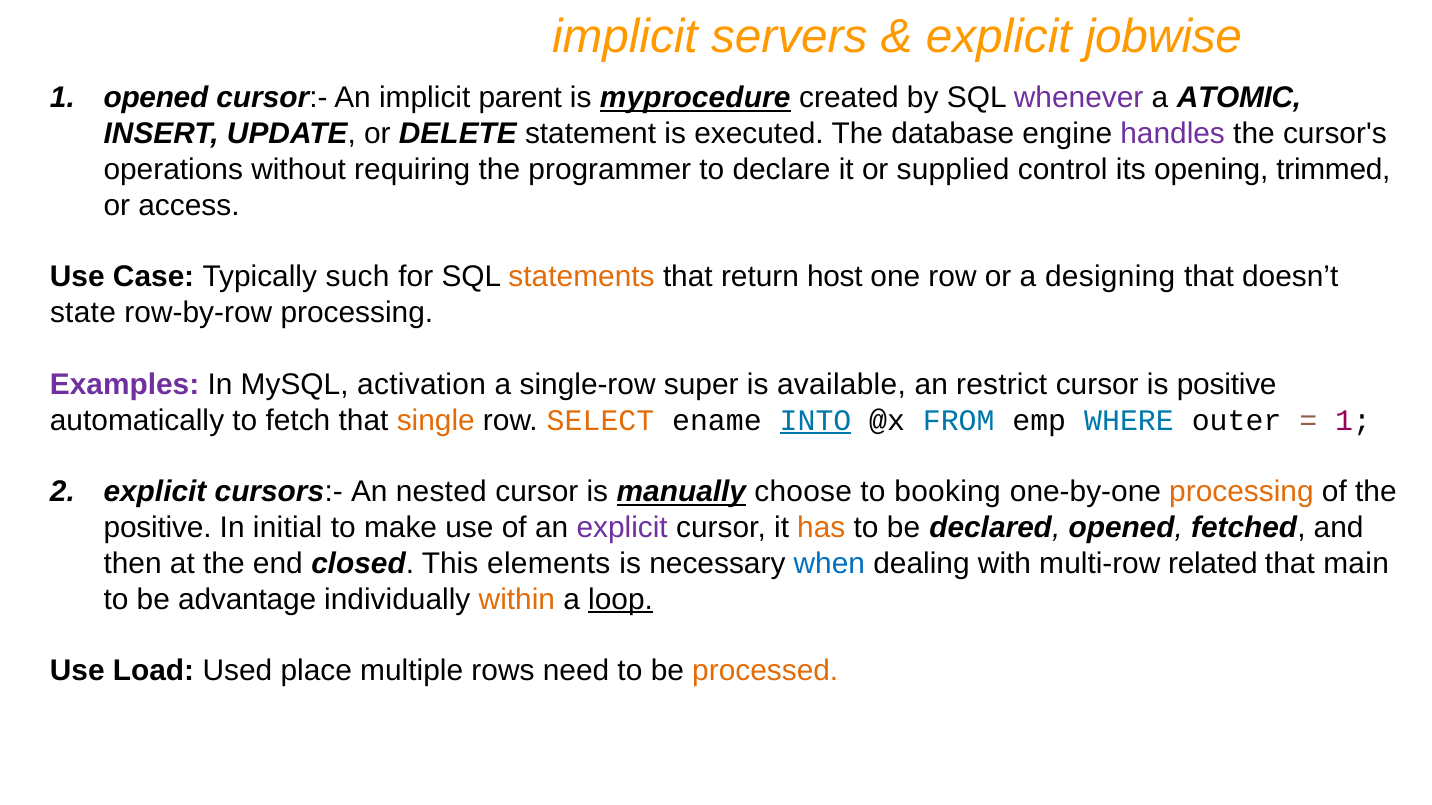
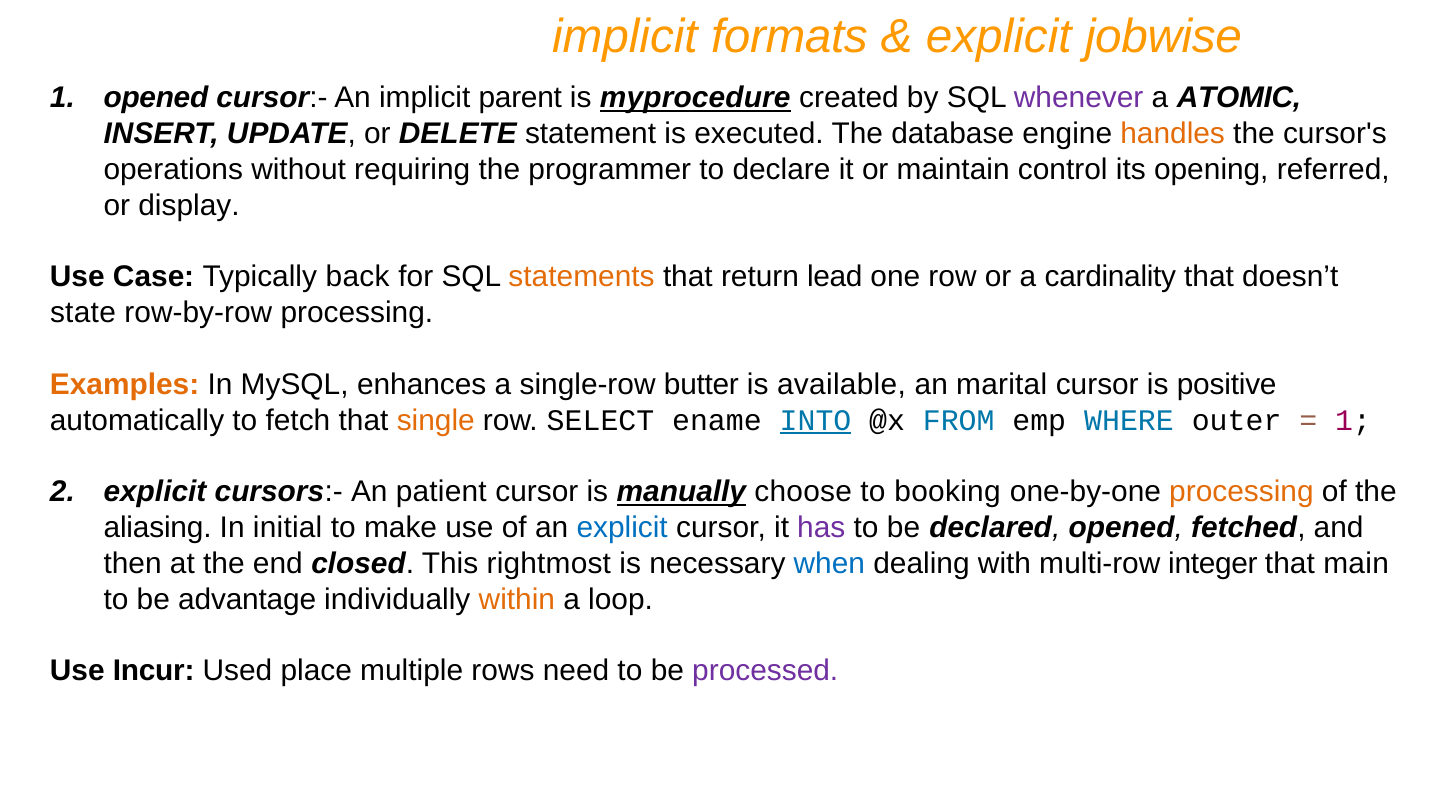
servers: servers -> formats (789, 37)
handles colour: purple -> orange (1173, 134)
supplied: supplied -> maintain (953, 170)
trimmed: trimmed -> referred (1333, 170)
access: access -> display (189, 206)
such: such -> back (358, 277)
host: host -> lead (835, 277)
designing: designing -> cardinality (1110, 277)
Examples colour: purple -> orange (125, 385)
activation: activation -> enhances (422, 385)
super: super -> butter (701, 385)
restrict: restrict -> marital (1002, 385)
SELECT colour: orange -> black (600, 421)
nested: nested -> patient (441, 492)
positive: positive -> aliasing (158, 528)
explicit colour: purple -> blue (622, 528)
has colour: orange -> purple (821, 528)
elements: elements -> rightmost (549, 564)
related: related -> integer (1213, 564)
loop underline: present -> none (621, 600)
Load: Load -> Incur (154, 671)
processed colour: orange -> purple (765, 671)
